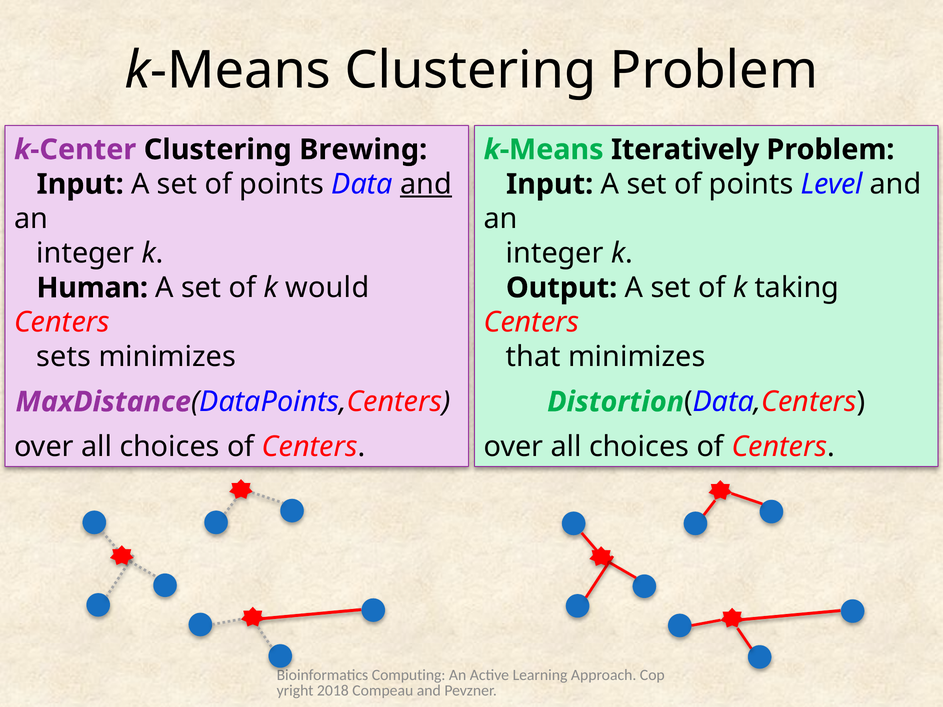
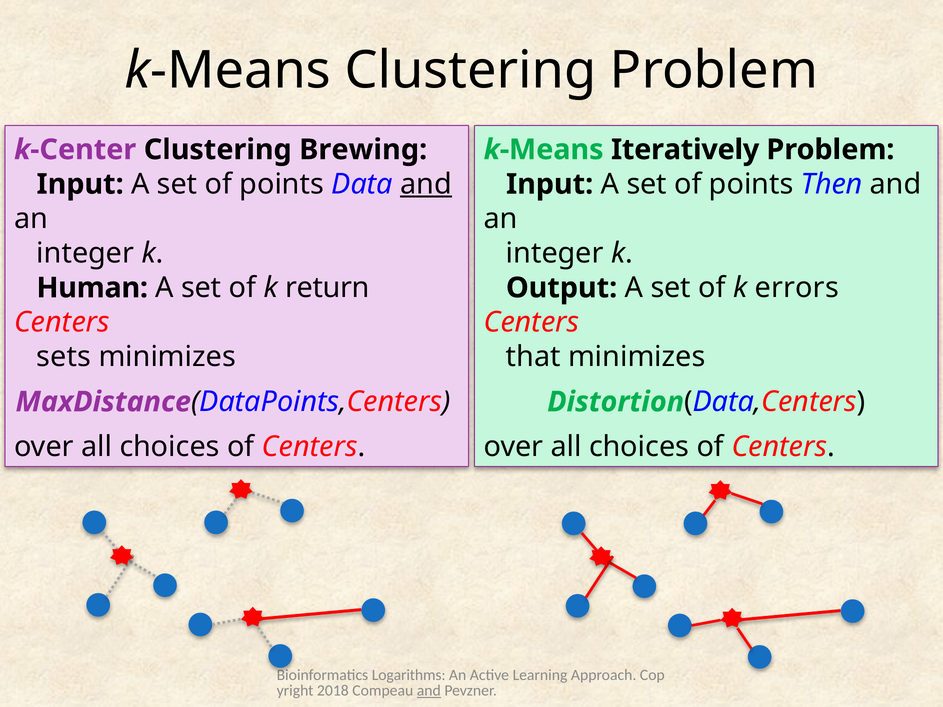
Level: Level -> Then (832, 184)
would: would -> return (327, 288)
taking: taking -> errors (797, 288)
Computing: Computing -> Logarithms (409, 675)
and underline: none -> present (429, 691)
